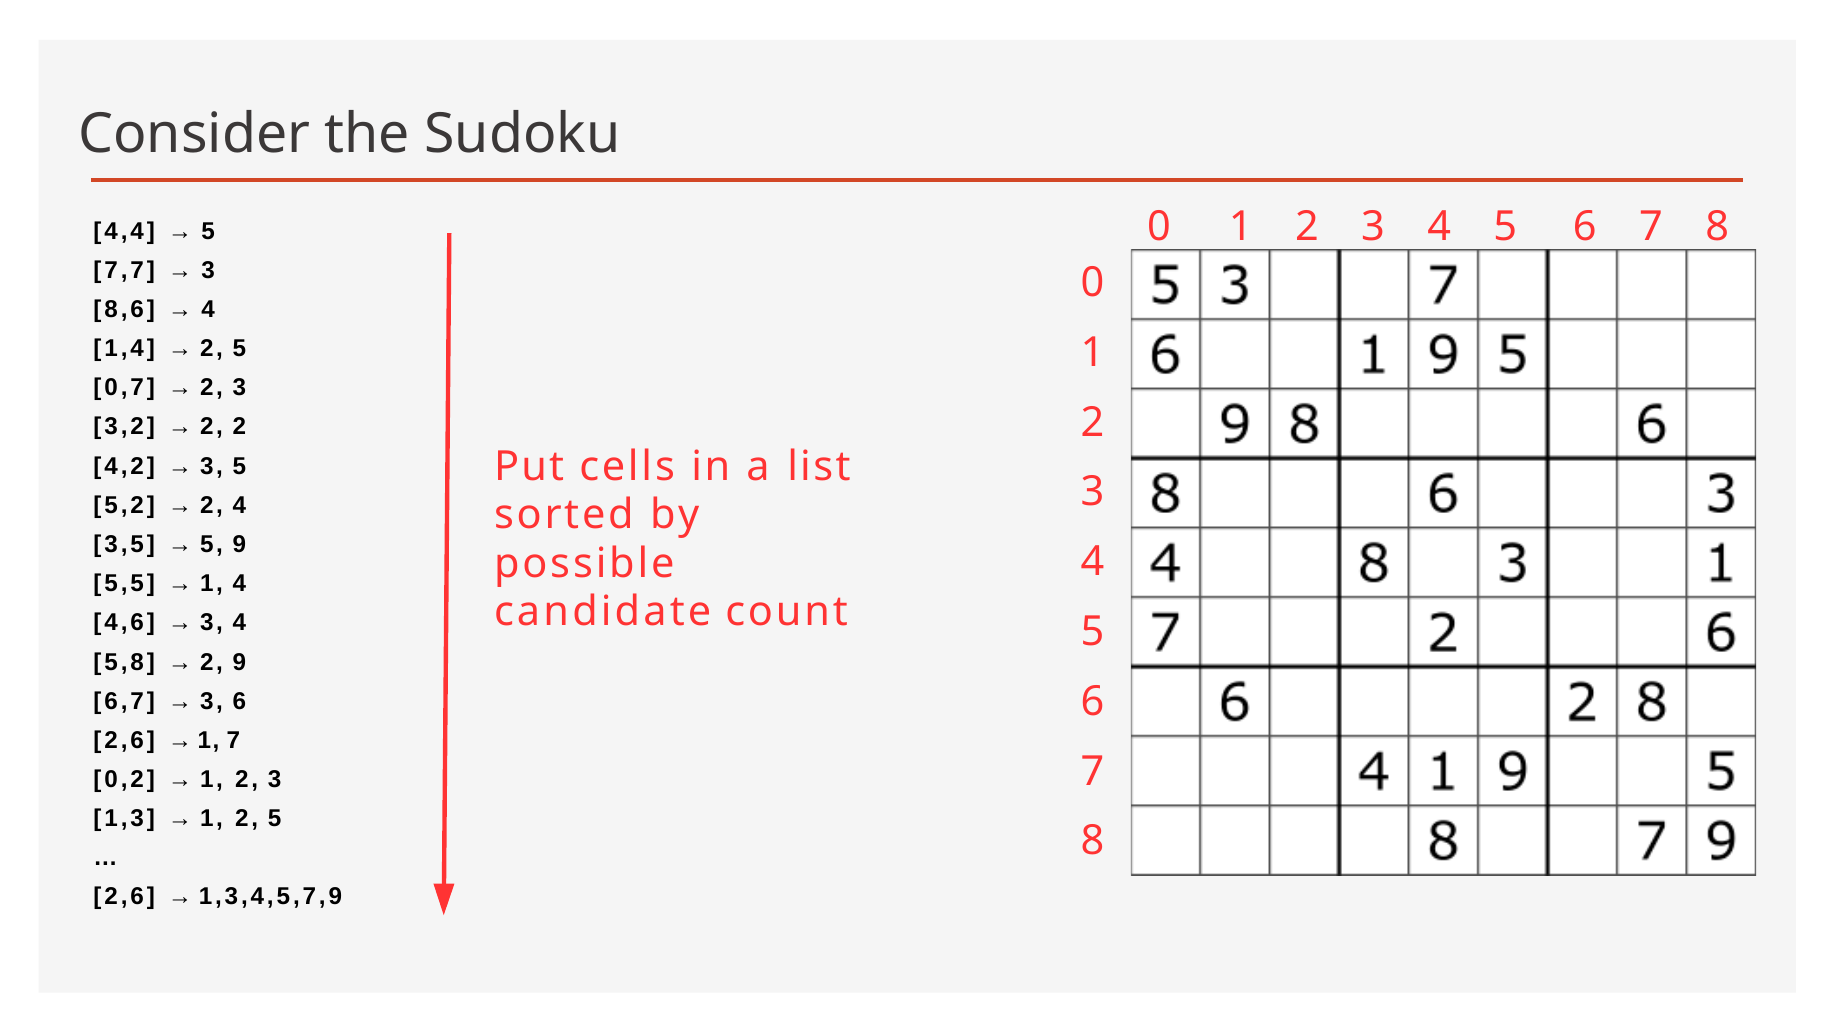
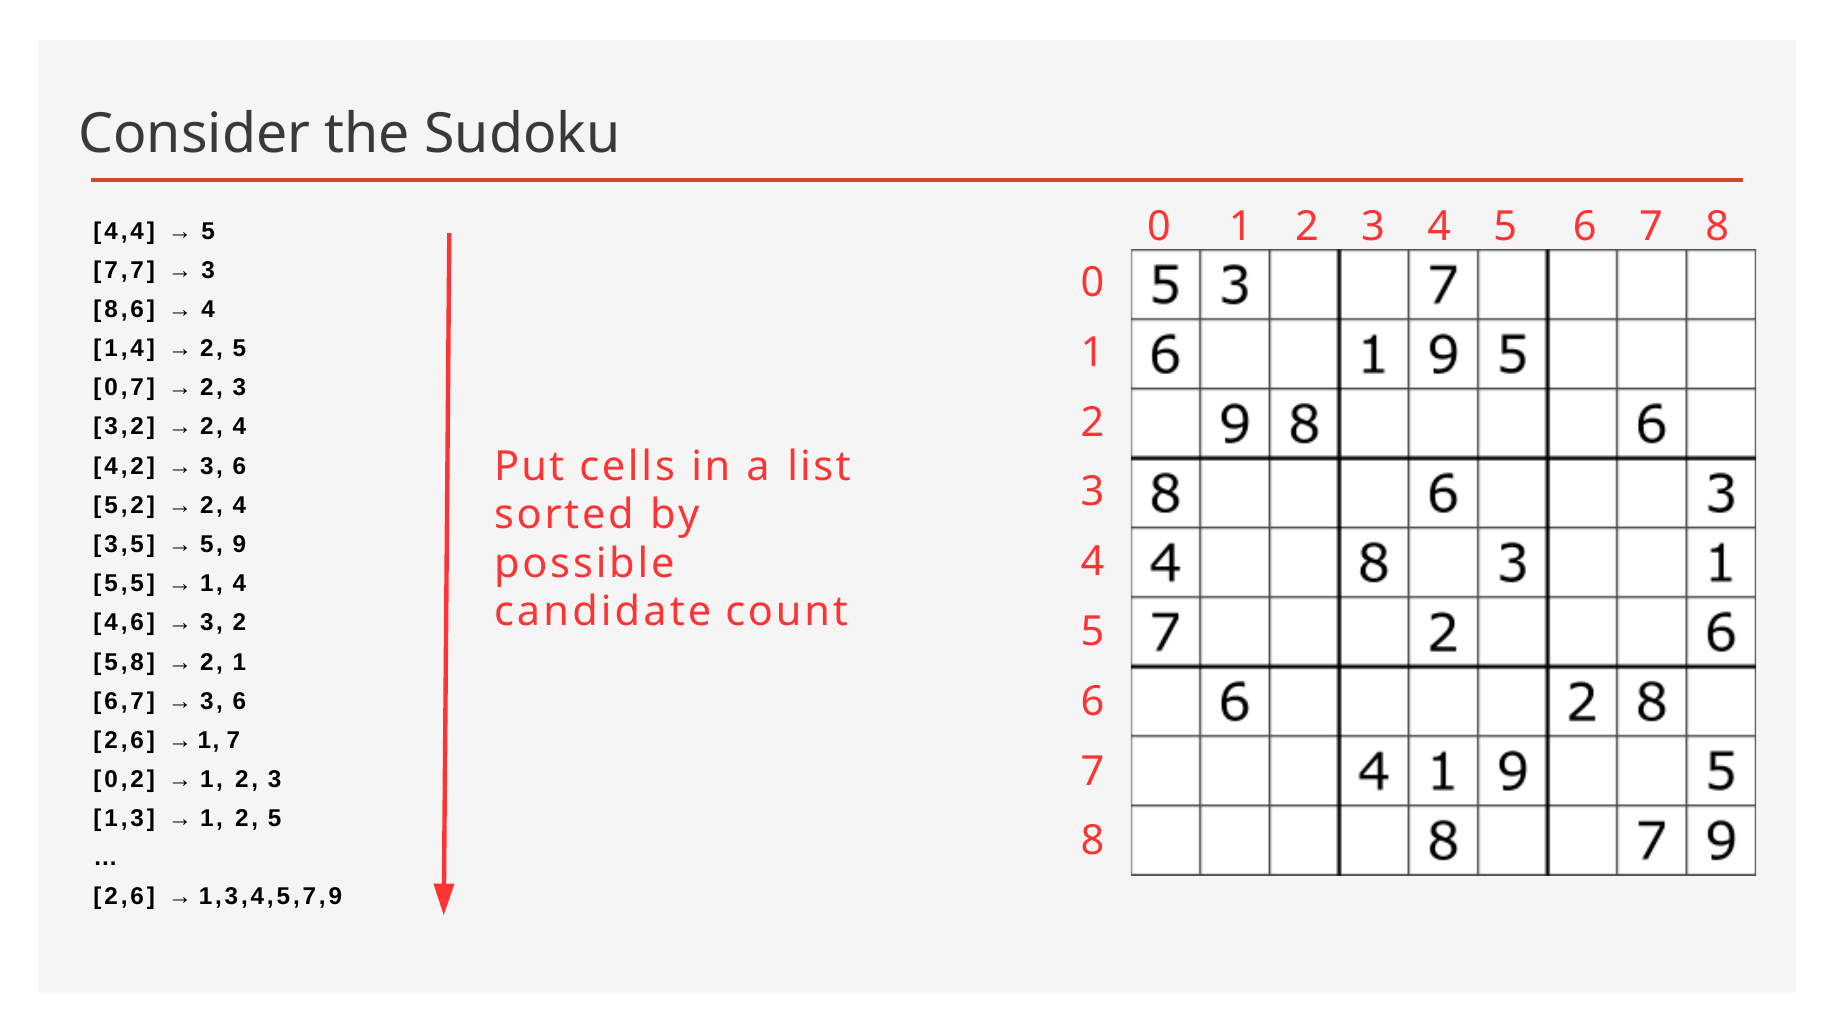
2: 2 -> 4 (239, 427)
5: 5 -> 6 (239, 466)
4: 4 -> 2 (239, 623)
2 9: 9 -> 1 (239, 662)
